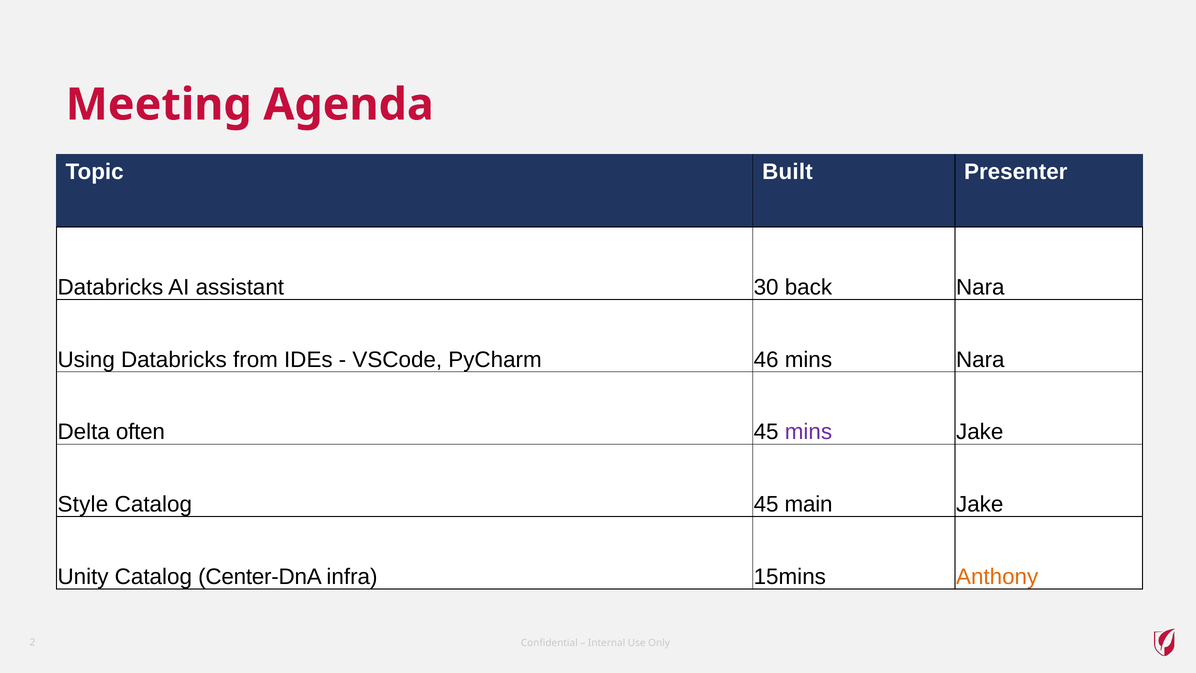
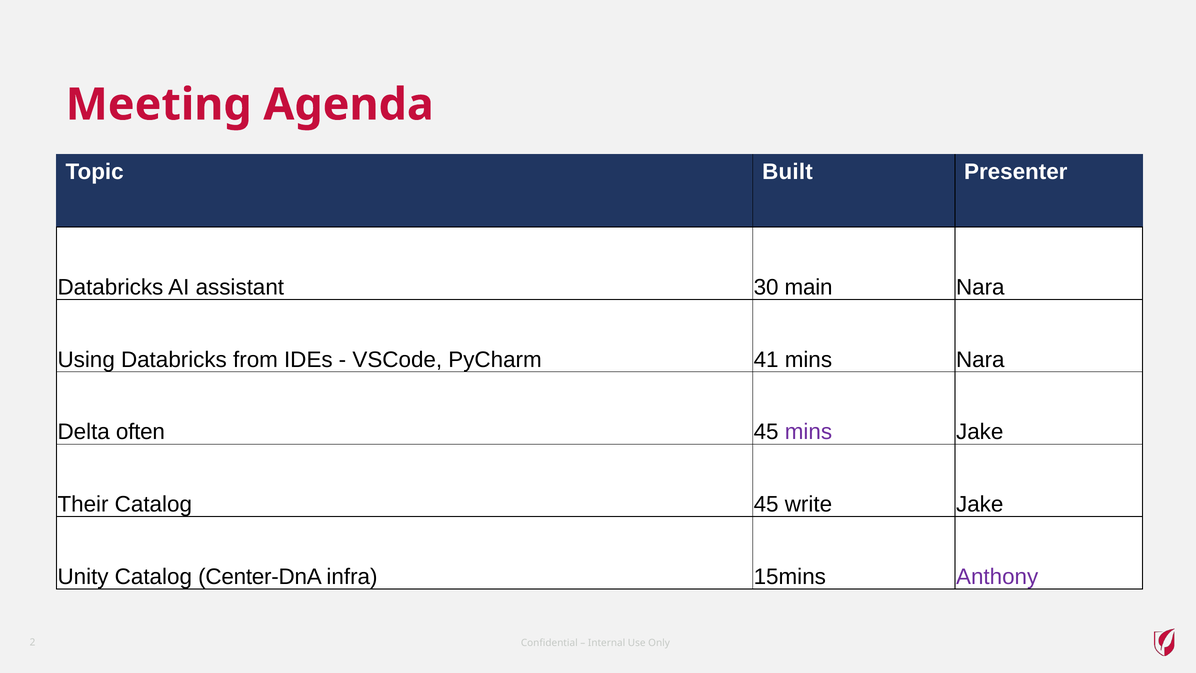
back: back -> main (809, 287)
46: 46 -> 41 (766, 359)
Style: Style -> Their (83, 504)
main: main -> write (808, 504)
Anthony colour: orange -> purple (997, 577)
